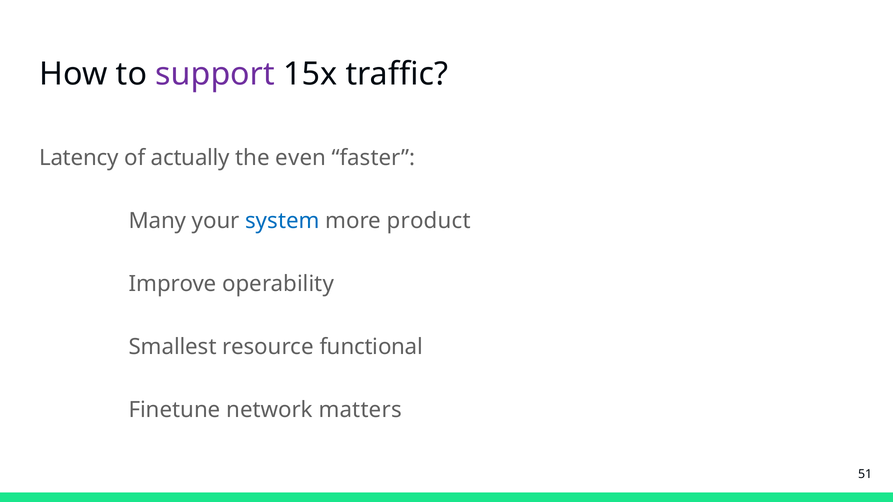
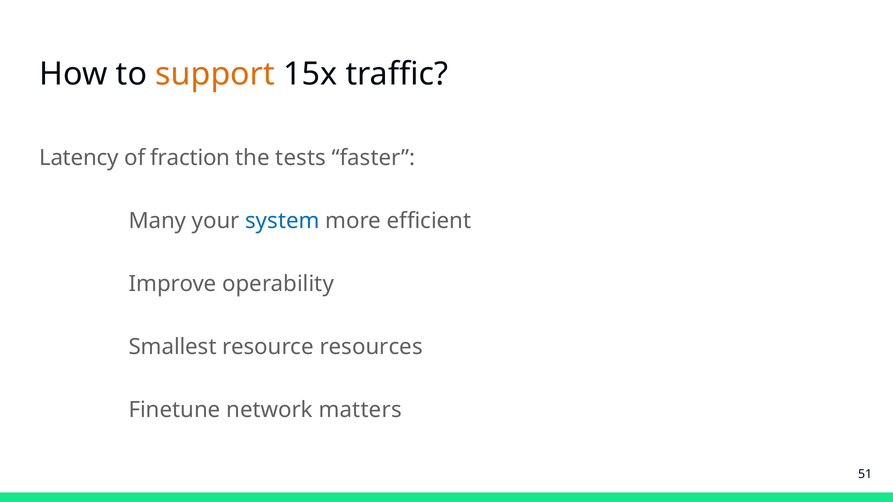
support colour: purple -> orange (215, 74)
actually: actually -> fraction (190, 158)
even: even -> tests (301, 158)
product: product -> efficient (429, 221)
functional: functional -> resources (371, 347)
